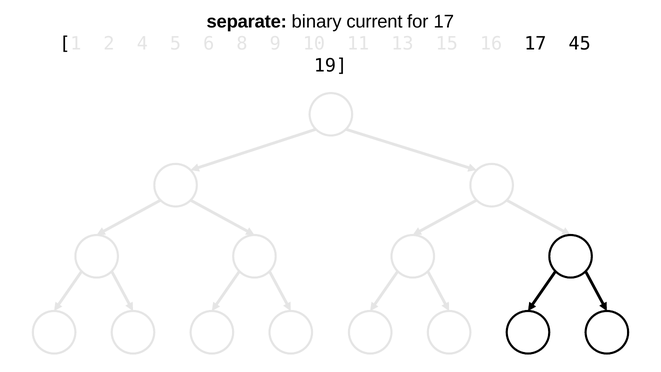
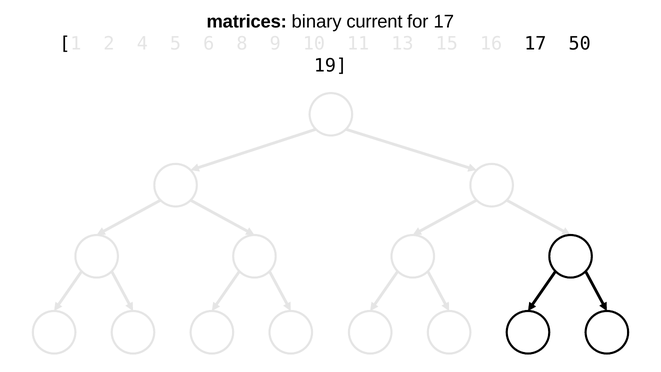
separate: separate -> matrices (247, 22)
45: 45 -> 50 (580, 44)
